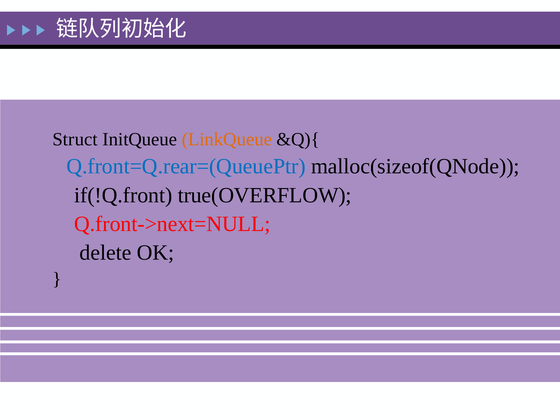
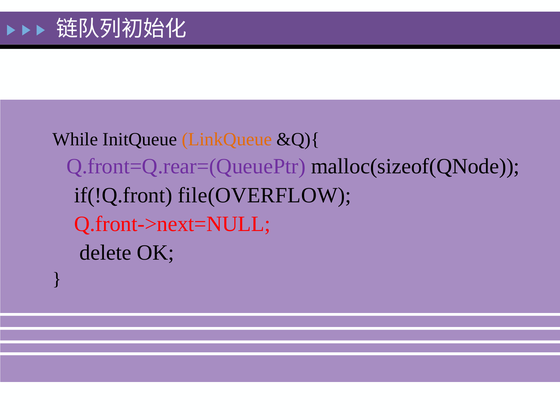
Struct: Struct -> While (75, 139)
Q.front=Q.rear=(QueuePtr colour: blue -> purple (186, 166)
true(OVERFLOW: true(OVERFLOW -> file(OVERFLOW (265, 195)
